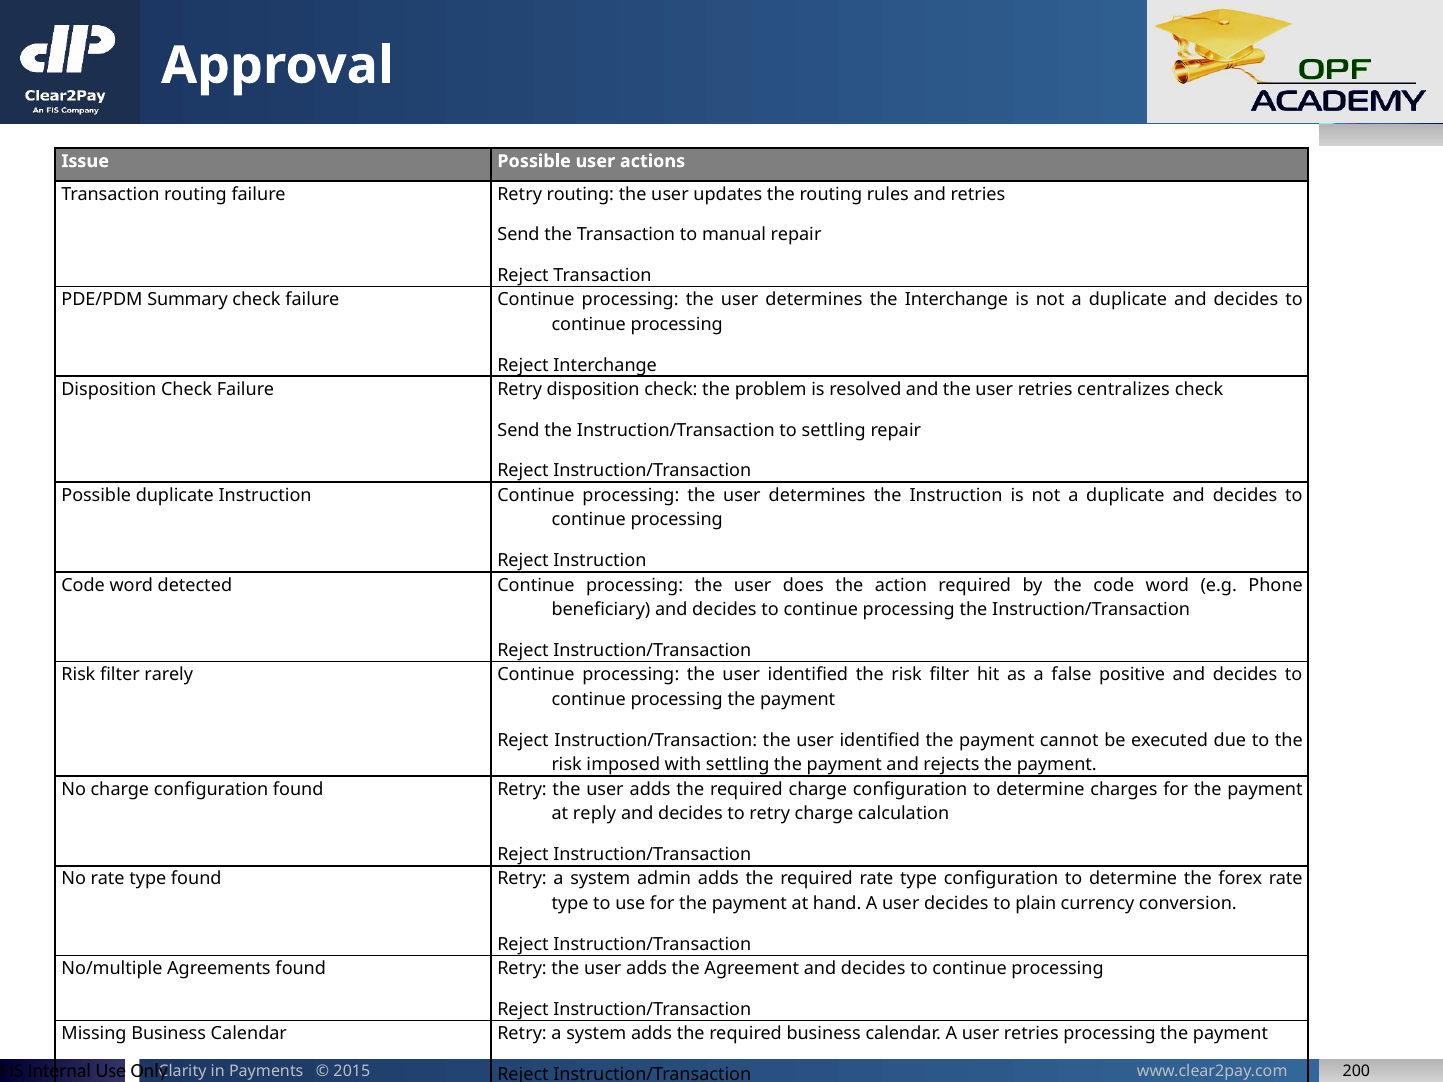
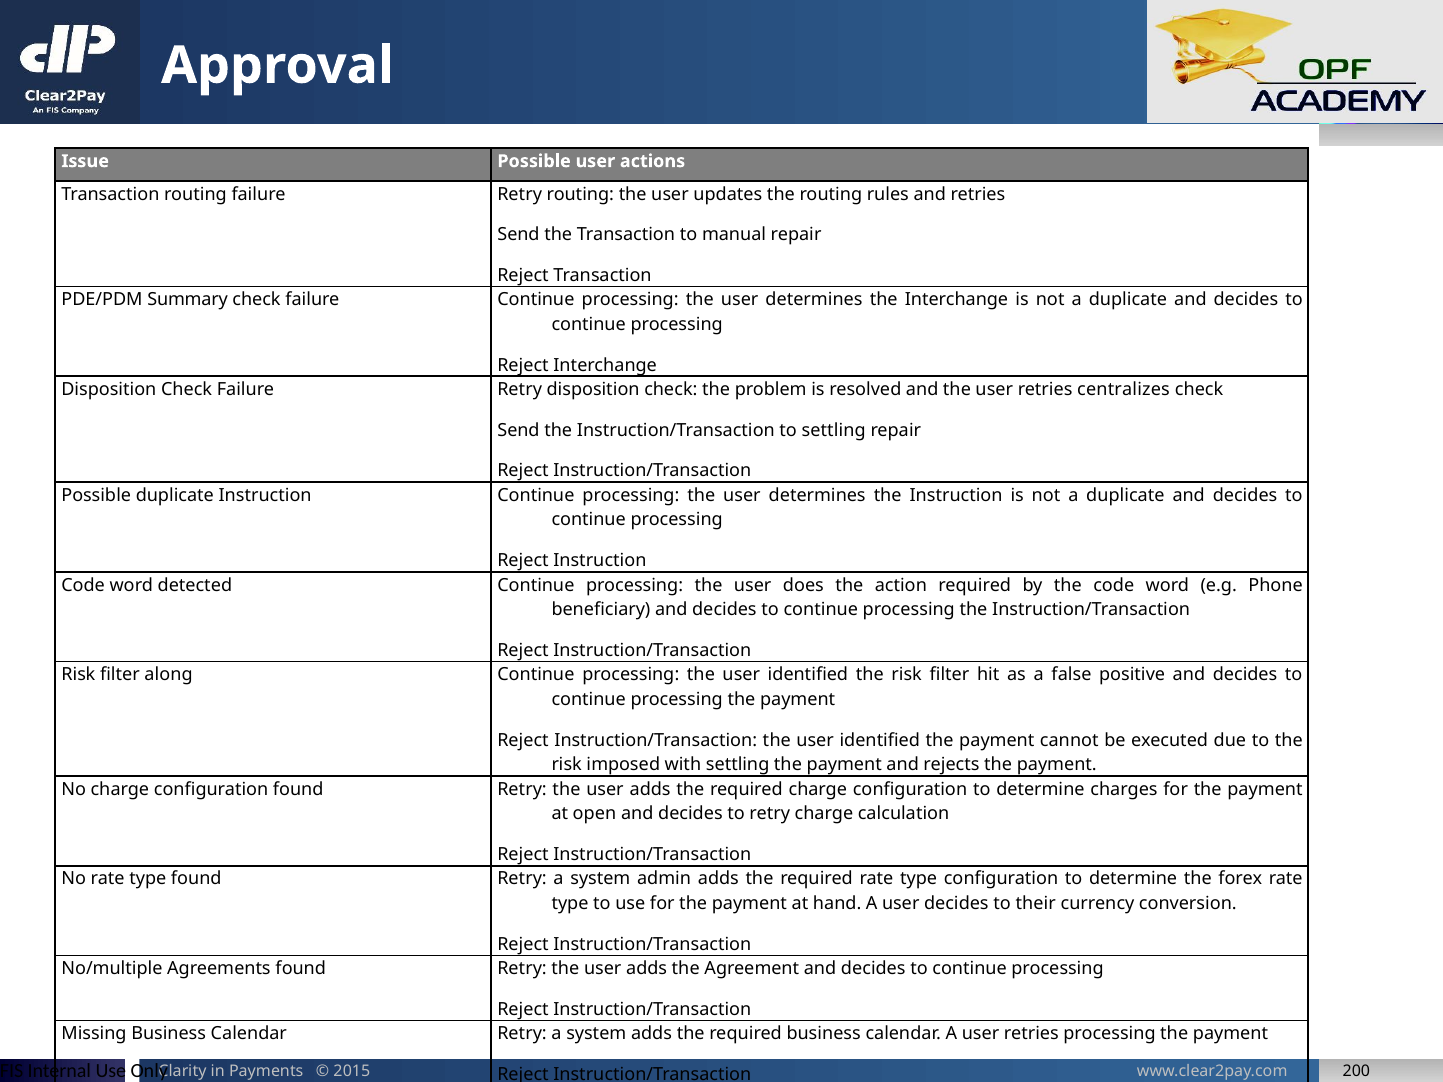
rarely: rarely -> along (169, 675)
reply: reply -> open (595, 814)
plain: plain -> their (1036, 904)
